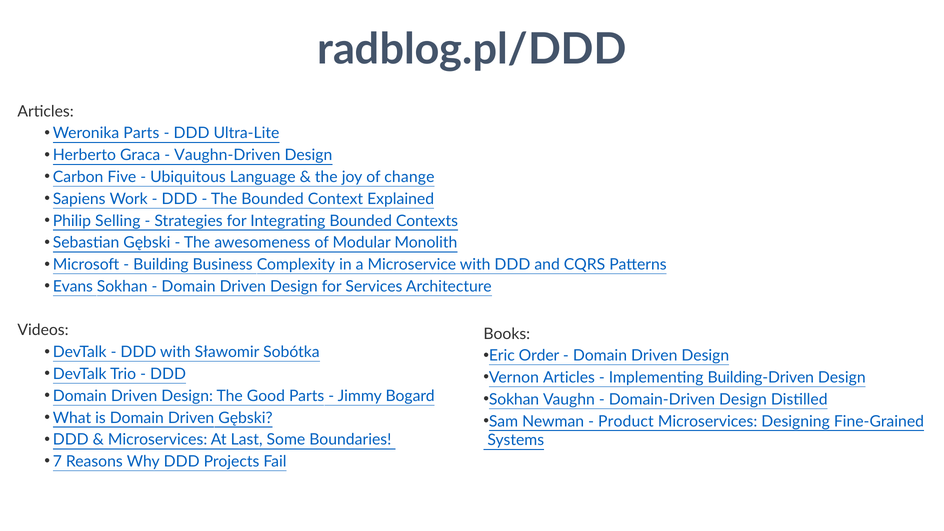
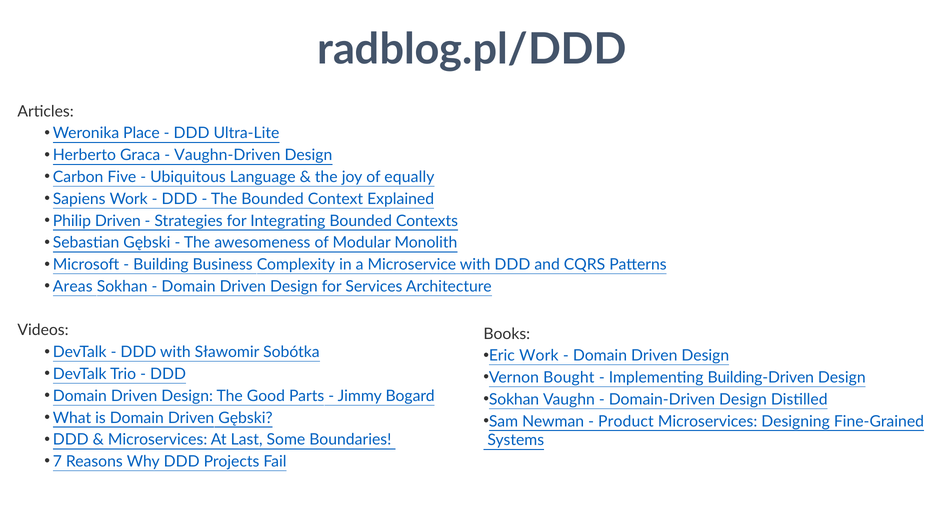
Weronika Parts: Parts -> Place (141, 133)
change: change -> equally (409, 177)
Philip Selling: Selling -> Driven (118, 221)
Evans: Evans -> Areas (73, 287)
Eric Order: Order -> Work (539, 356)
Vernon Articles: Articles -> Bought (569, 378)
